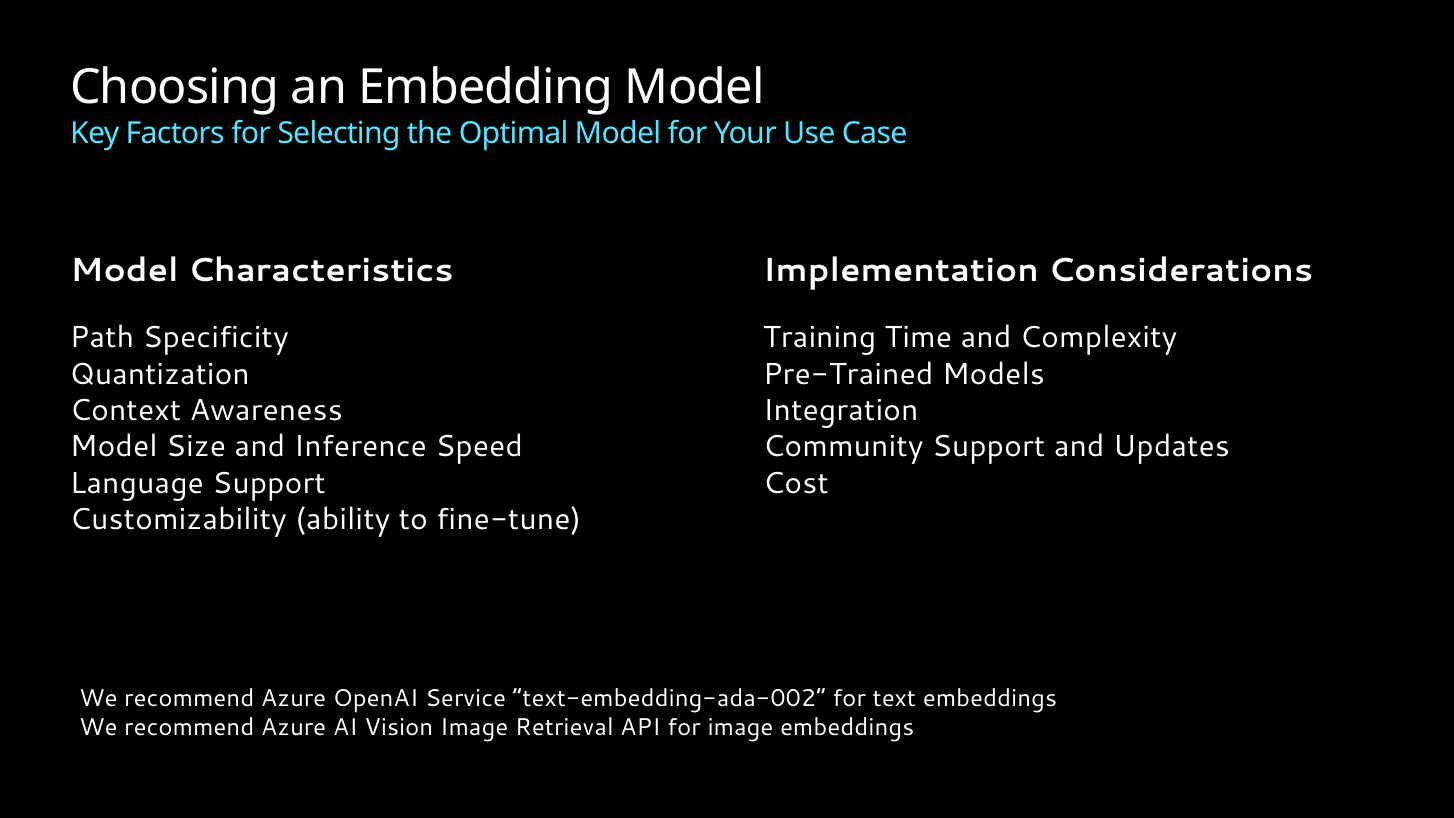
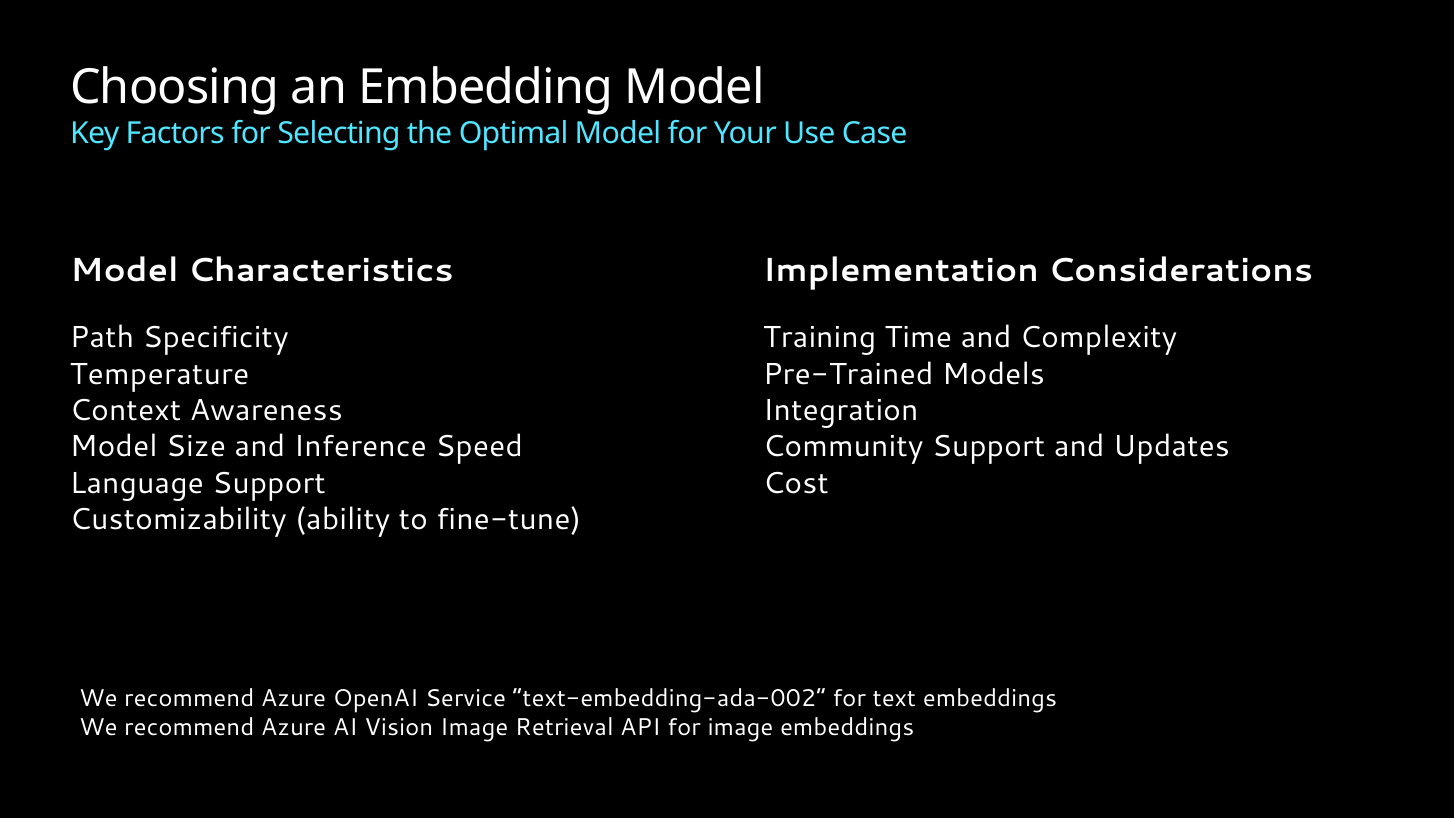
Quantization: Quantization -> Temperature (160, 374)
